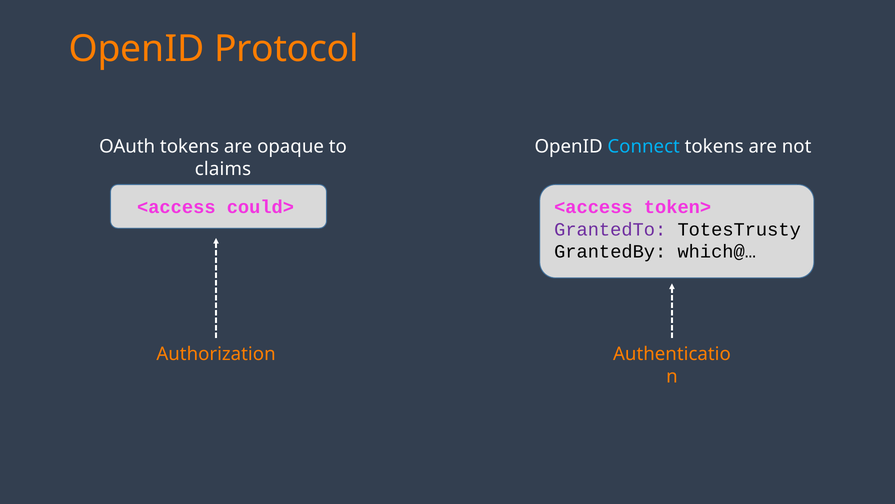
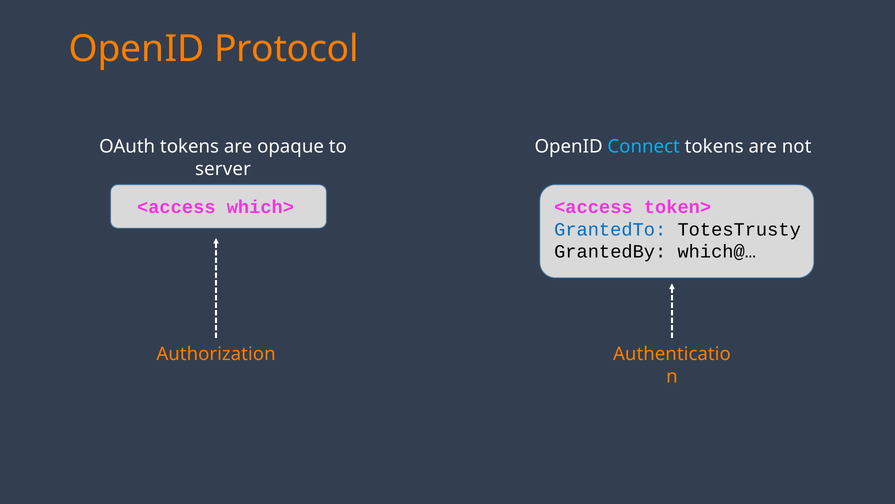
claims: claims -> server (223, 169)
could>: could> -> which> (260, 207)
GrantedTo colour: purple -> blue (610, 229)
